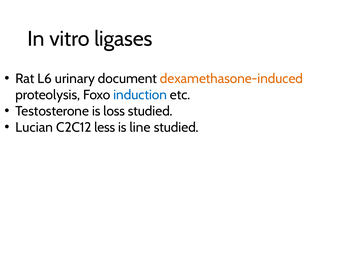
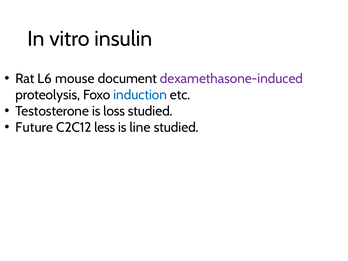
ligases: ligases -> insulin (123, 39)
urinary: urinary -> mouse (75, 79)
dexamethasone-induced colour: orange -> purple (231, 79)
Lucian: Lucian -> Future (34, 127)
